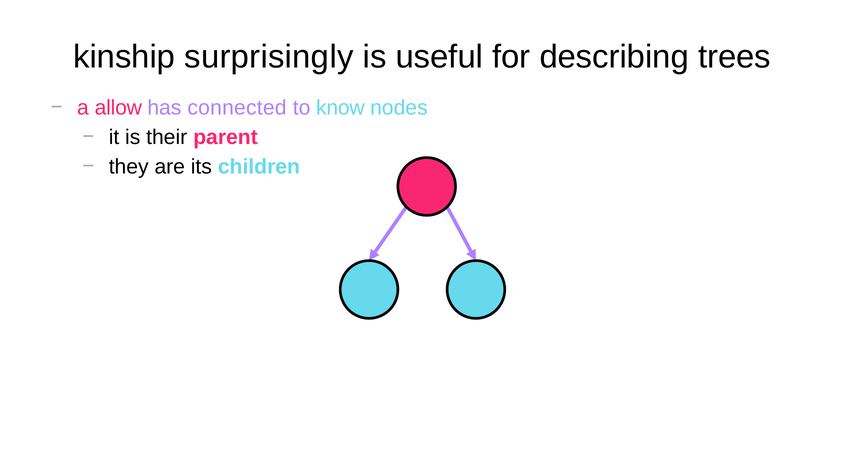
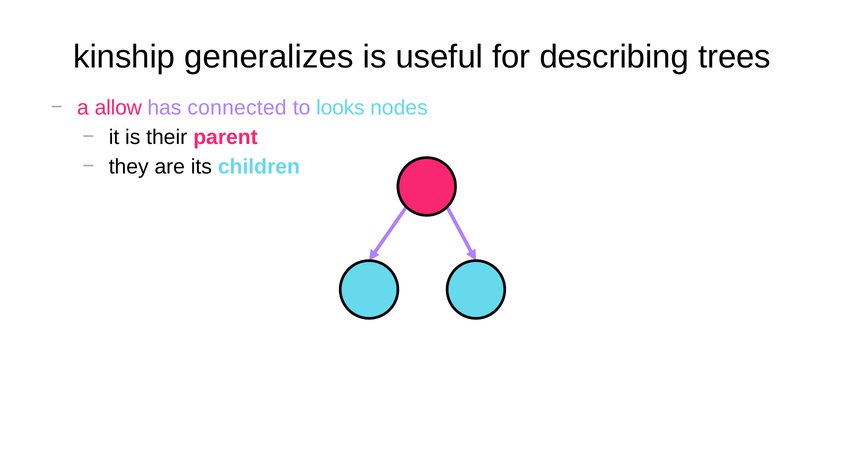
surprisingly: surprisingly -> generalizes (269, 57)
know: know -> looks (340, 107)
